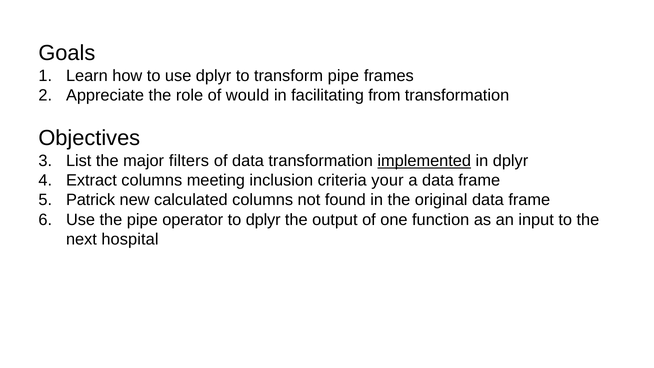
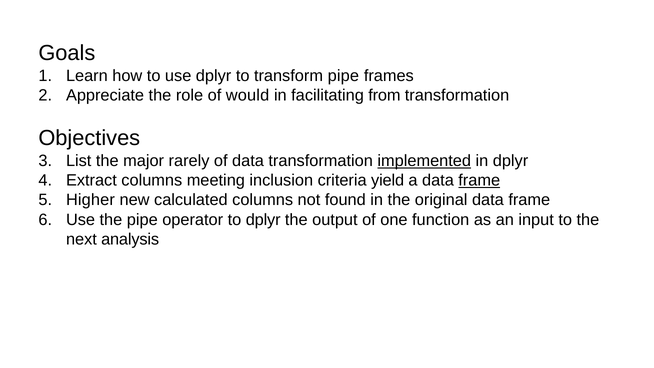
filters: filters -> rarely (189, 161)
your: your -> yield (388, 180)
frame underline: none -> present (479, 180)
Patrick: Patrick -> Higher (90, 200)
hospital: hospital -> analysis (130, 239)
